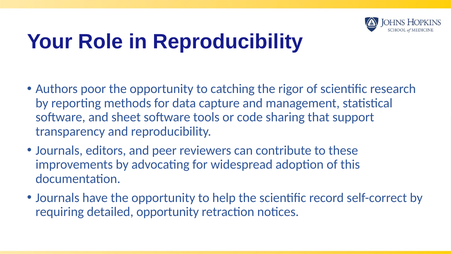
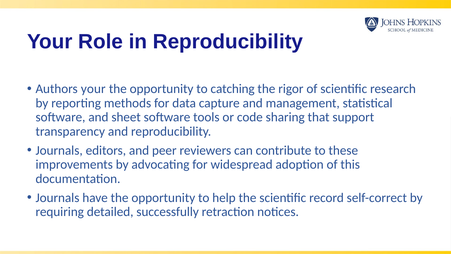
Authors poor: poor -> your (93, 89)
detailed opportunity: opportunity -> successfully (168, 212)
